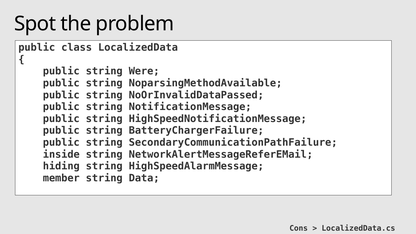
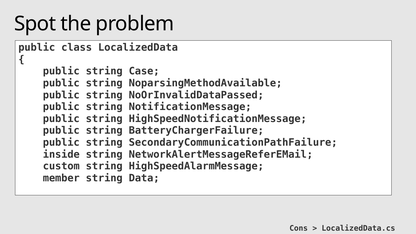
Were: Were -> Case (144, 71)
hiding: hiding -> custom (61, 166)
